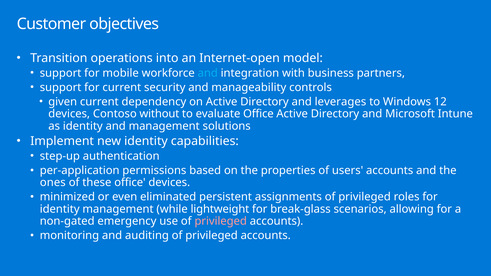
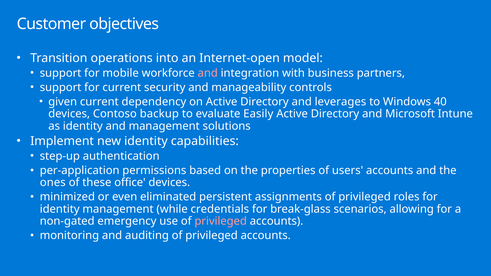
and colour: light blue -> pink (208, 73)
12: 12 -> 40 (440, 102)
without: without -> backup (159, 114)
evaluate Office: Office -> Easily (258, 114)
lightweight: lightweight -> credentials (220, 209)
